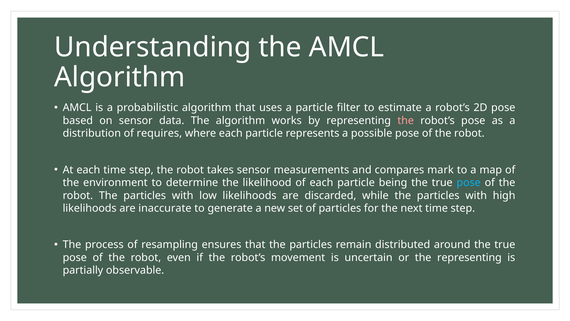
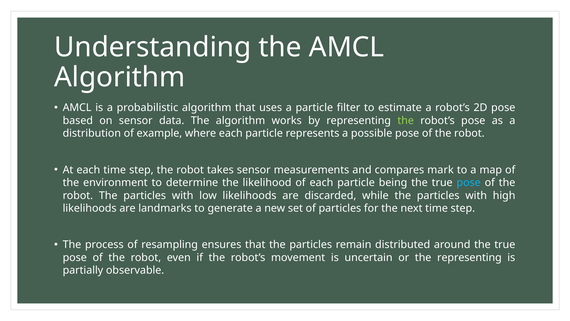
the colour: pink -> light green (406, 120)
requires: requires -> example (159, 133)
inaccurate: inaccurate -> landmarks (165, 208)
